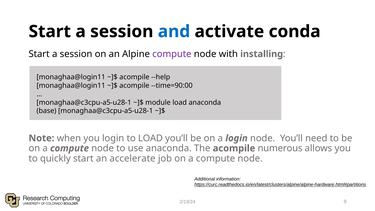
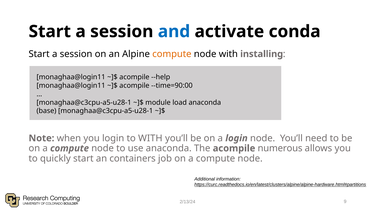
compute colour: purple -> orange (172, 54)
to LOAD: LOAD -> WITH (150, 138)
accelerate: accelerate -> containers (133, 158)
